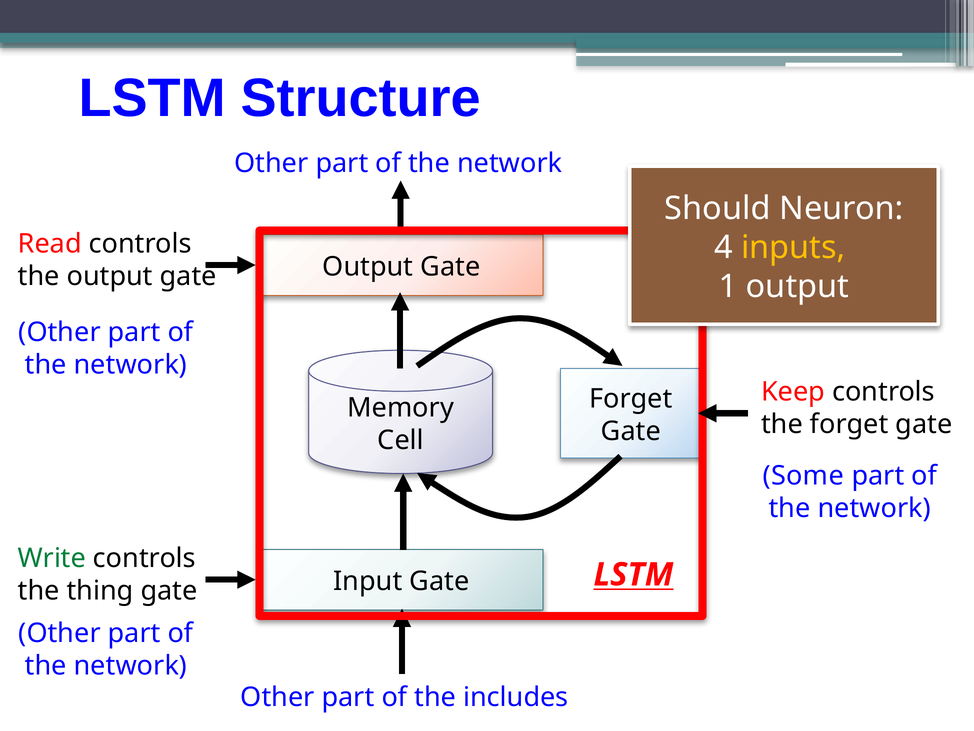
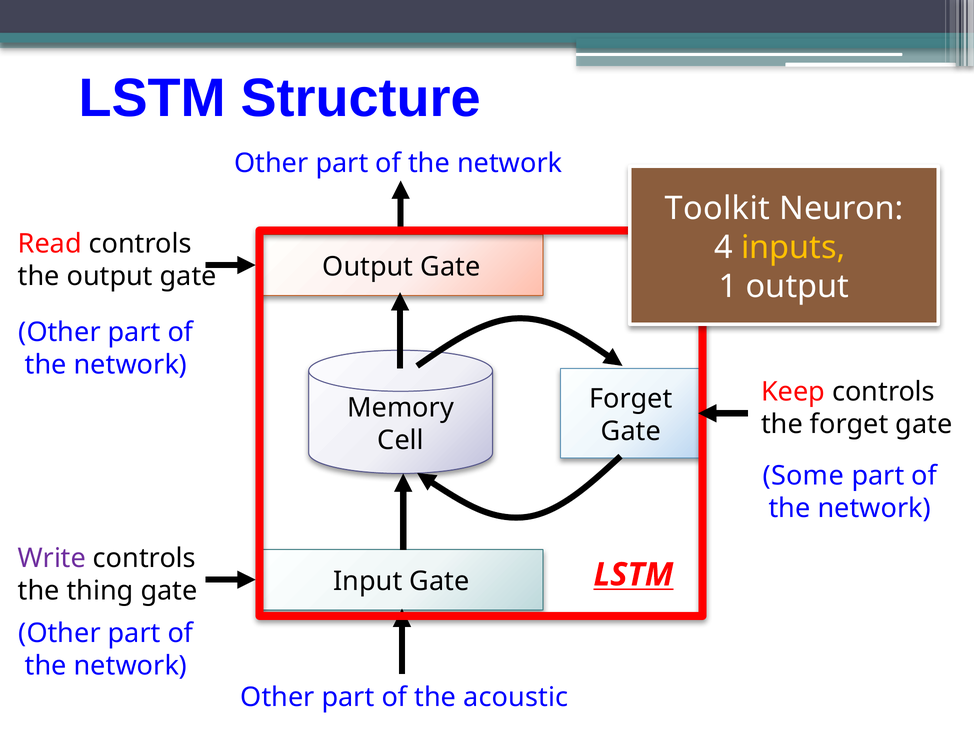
Should: Should -> Toolkit (717, 208)
Write colour: green -> purple (52, 558)
includes: includes -> acoustic (516, 697)
